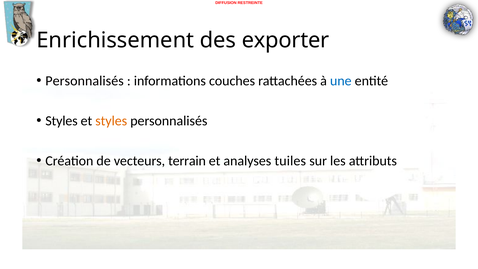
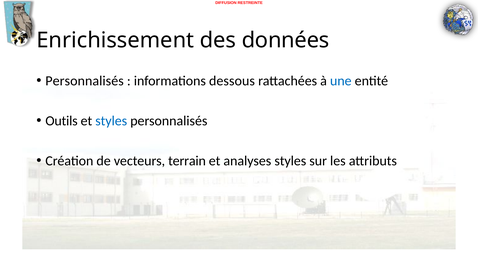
exporter: exporter -> données (286, 40)
couches: couches -> dessous (232, 81)
Styles: Styles -> Outils (62, 121)
styles colour: orange -> blue (111, 121)
analyses tuiles: tuiles -> styles (290, 161)
